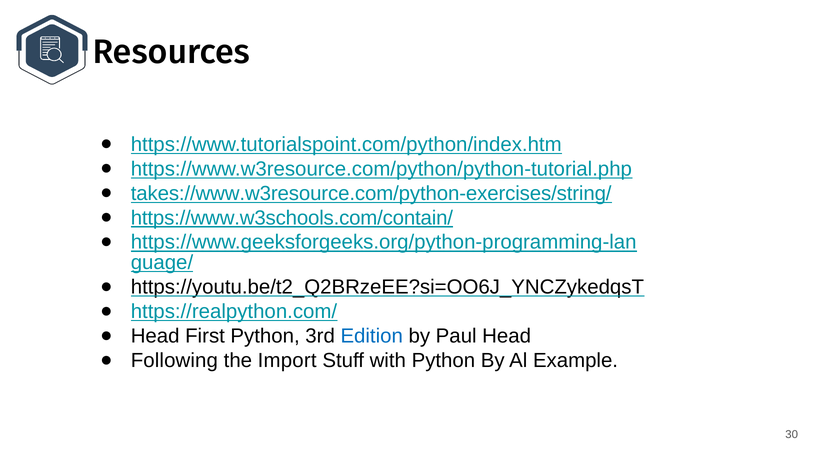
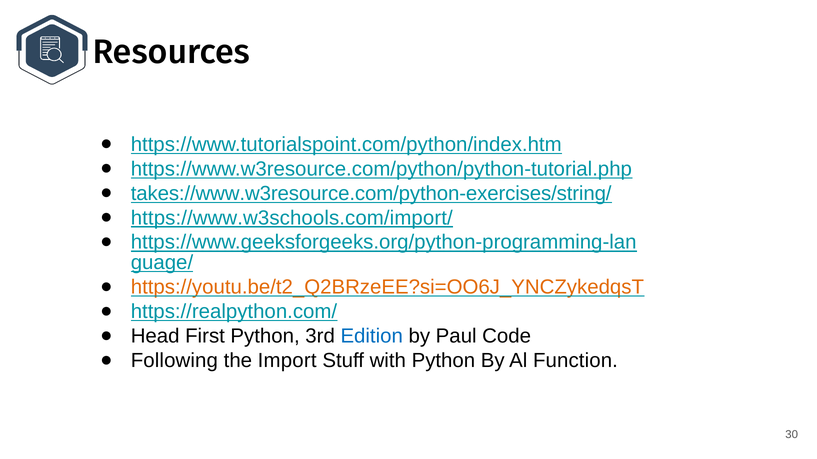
https://www.w3schools.com/contain/: https://www.w3schools.com/contain/ -> https://www.w3schools.com/import/ (292, 218)
https://youtu.be/t2_Q2BRzeEE?si=OO6J_YNCZykedqsT colour: black -> orange (387, 288)
Paul Head: Head -> Code (507, 337)
Example: Example -> Function (575, 361)
